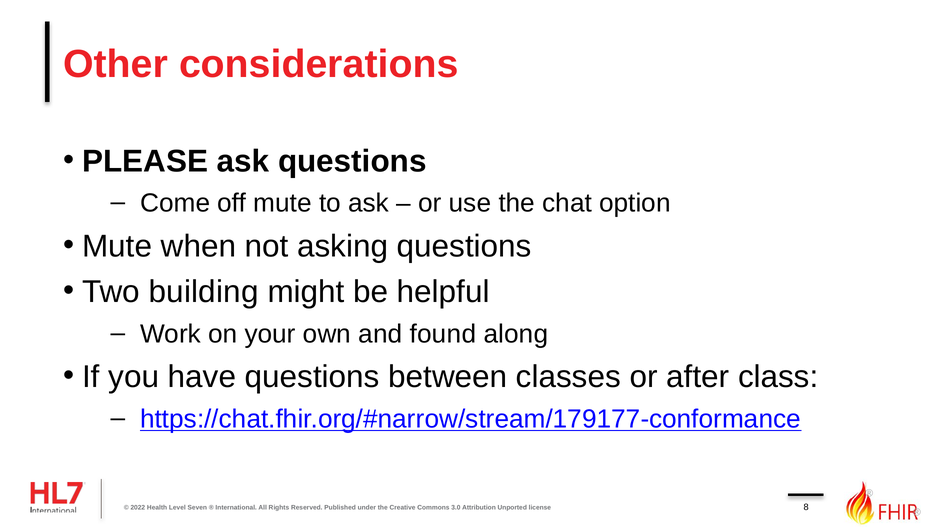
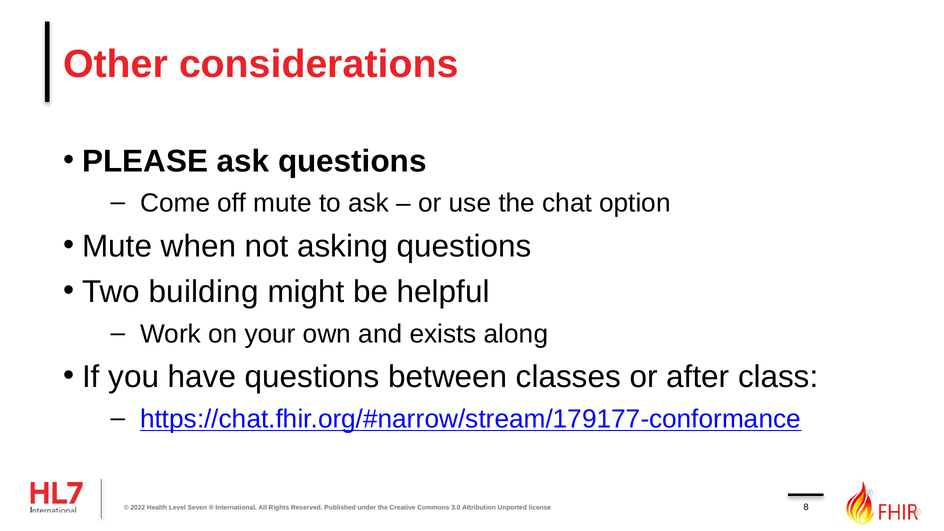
found: found -> exists (443, 334)
